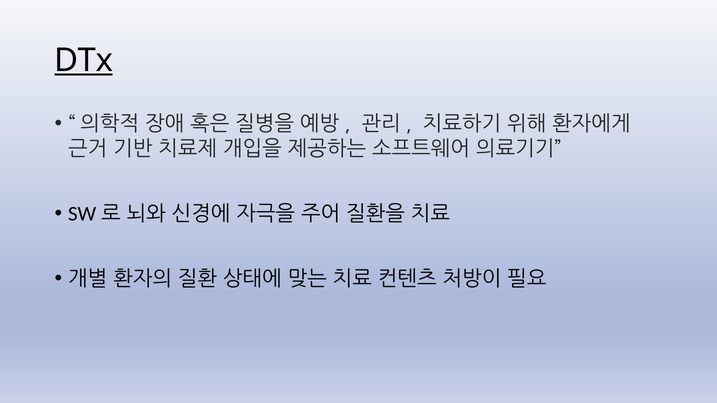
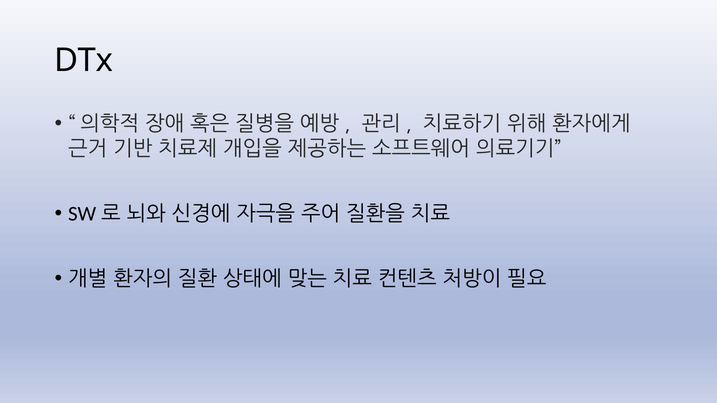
DTx underline: present -> none (84, 60)
